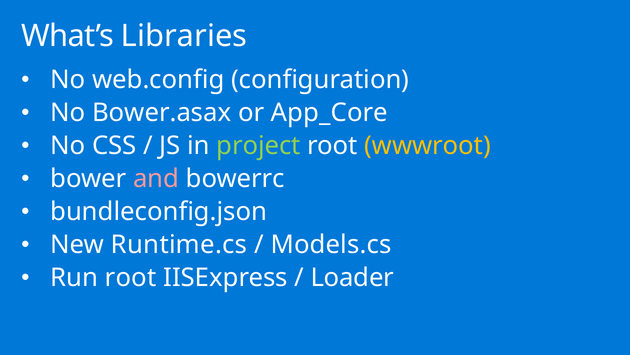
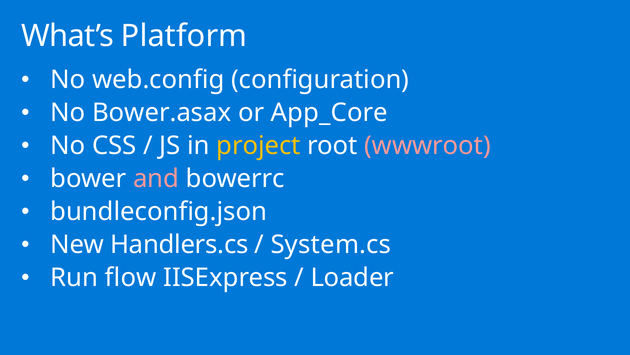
Libraries: Libraries -> Platform (184, 36)
project colour: light green -> yellow (258, 146)
wwwroot colour: yellow -> pink (428, 146)
Runtime.cs: Runtime.cs -> Handlers.cs (179, 244)
Models.cs: Models.cs -> System.cs (331, 244)
Run root: root -> flow (131, 277)
